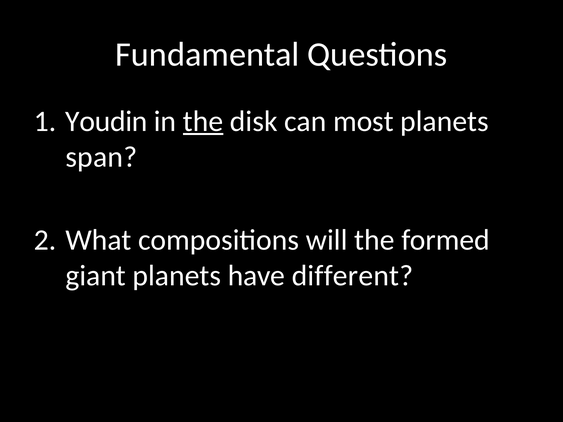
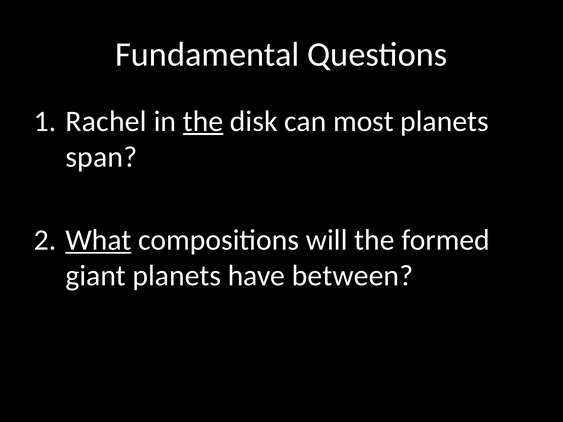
Youdin: Youdin -> Rachel (106, 121)
What underline: none -> present (98, 240)
different: different -> between (352, 276)
